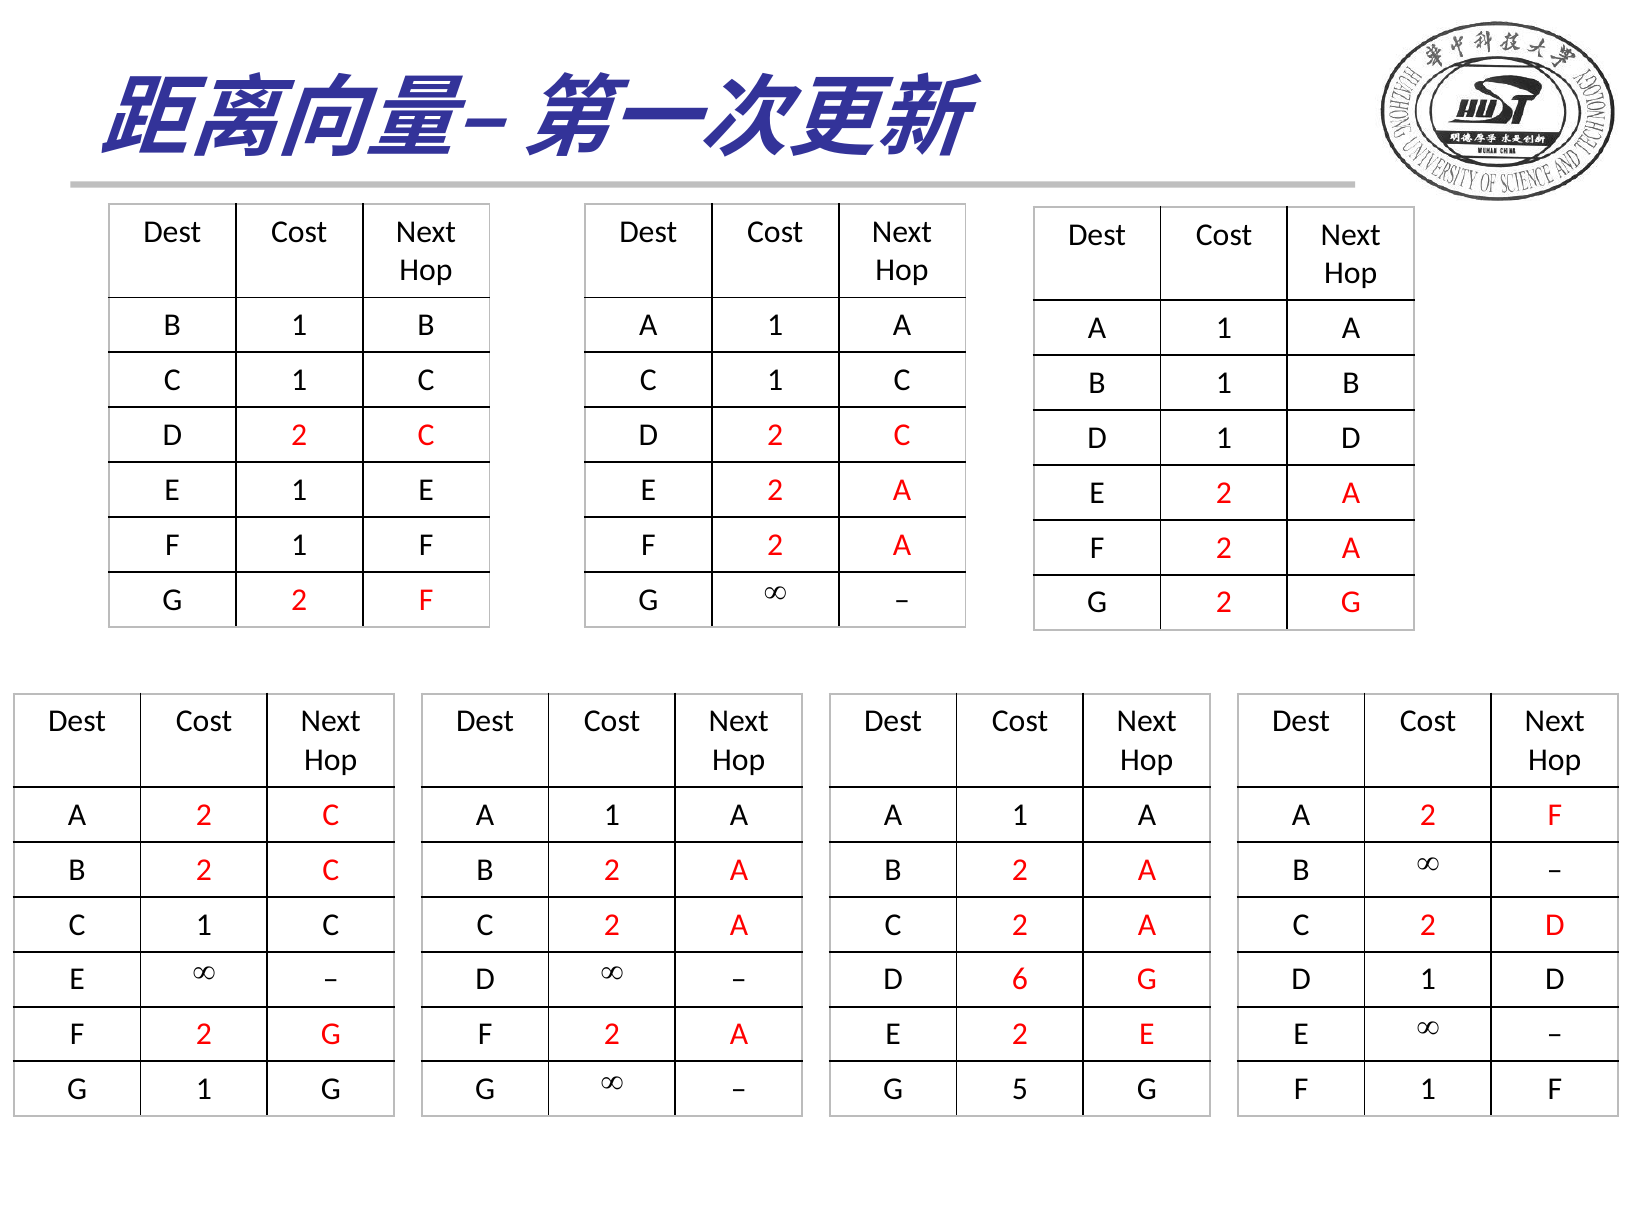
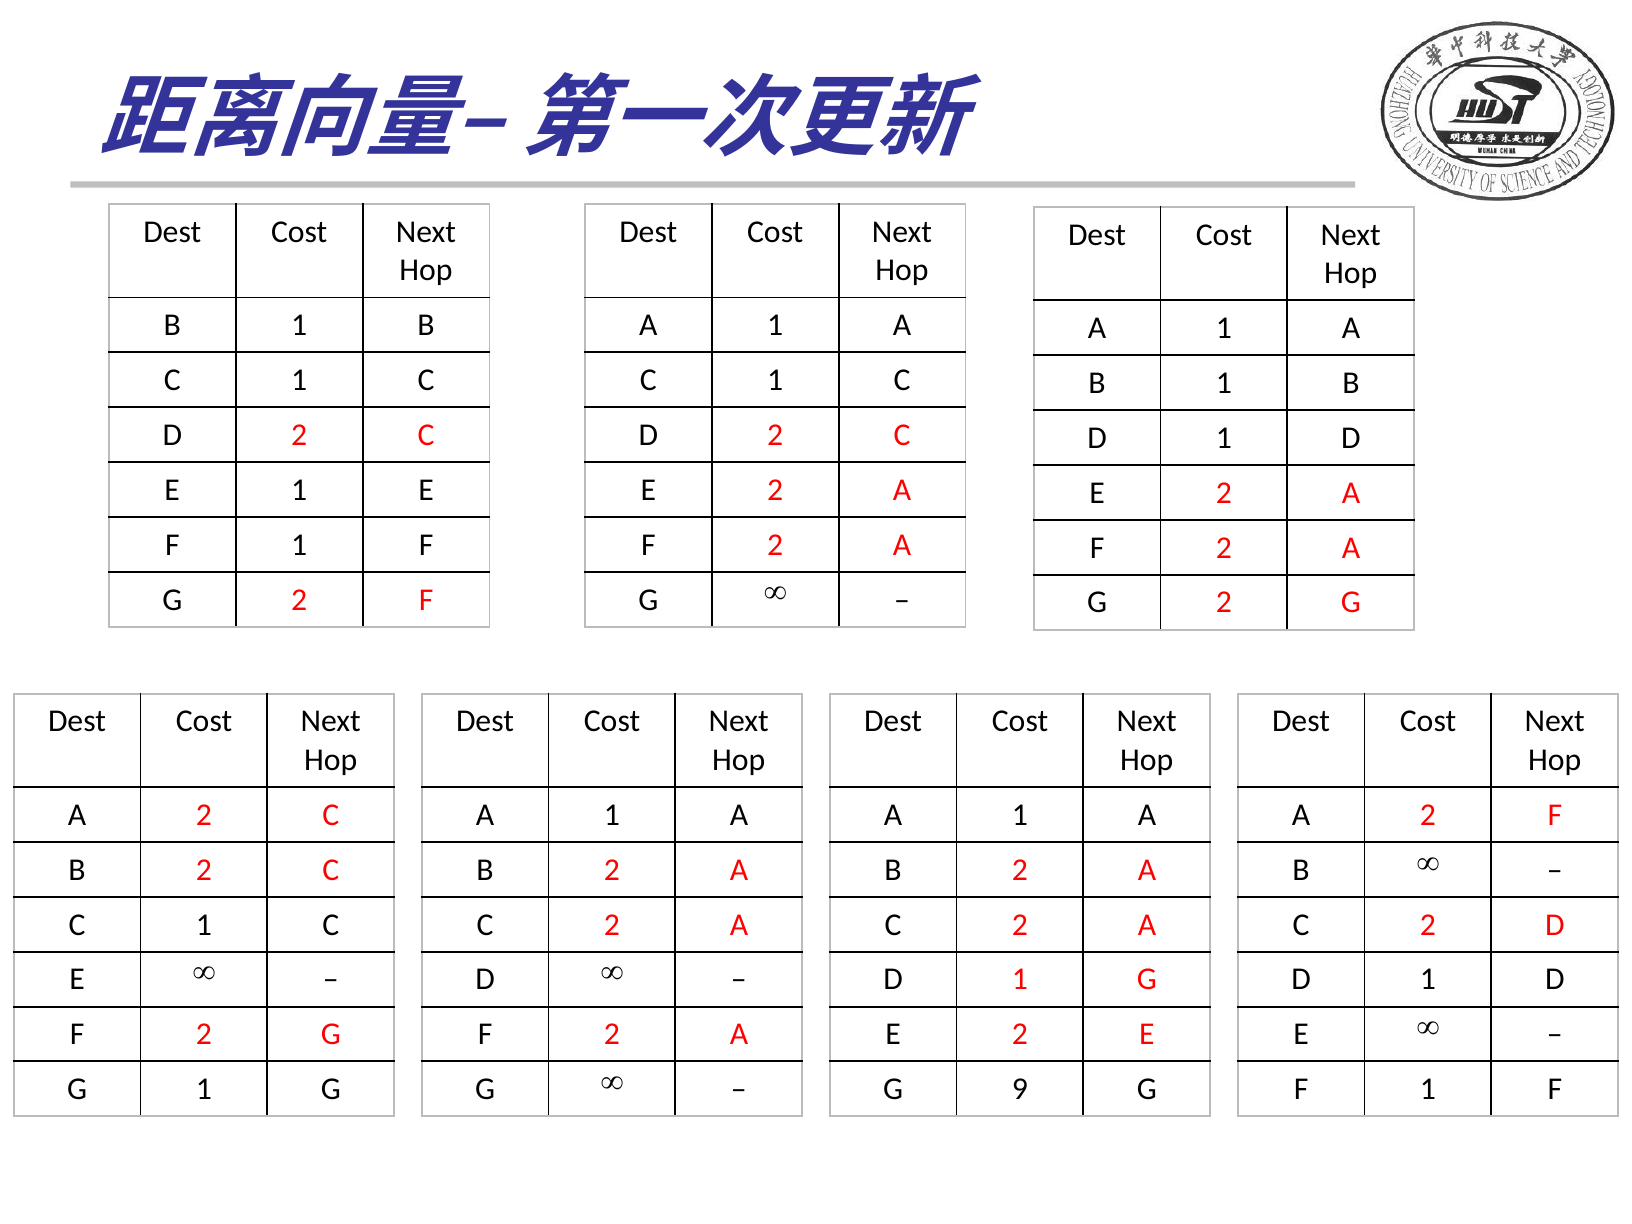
6: 6 -> 1 (1020, 980)
5: 5 -> 9 (1020, 1089)
